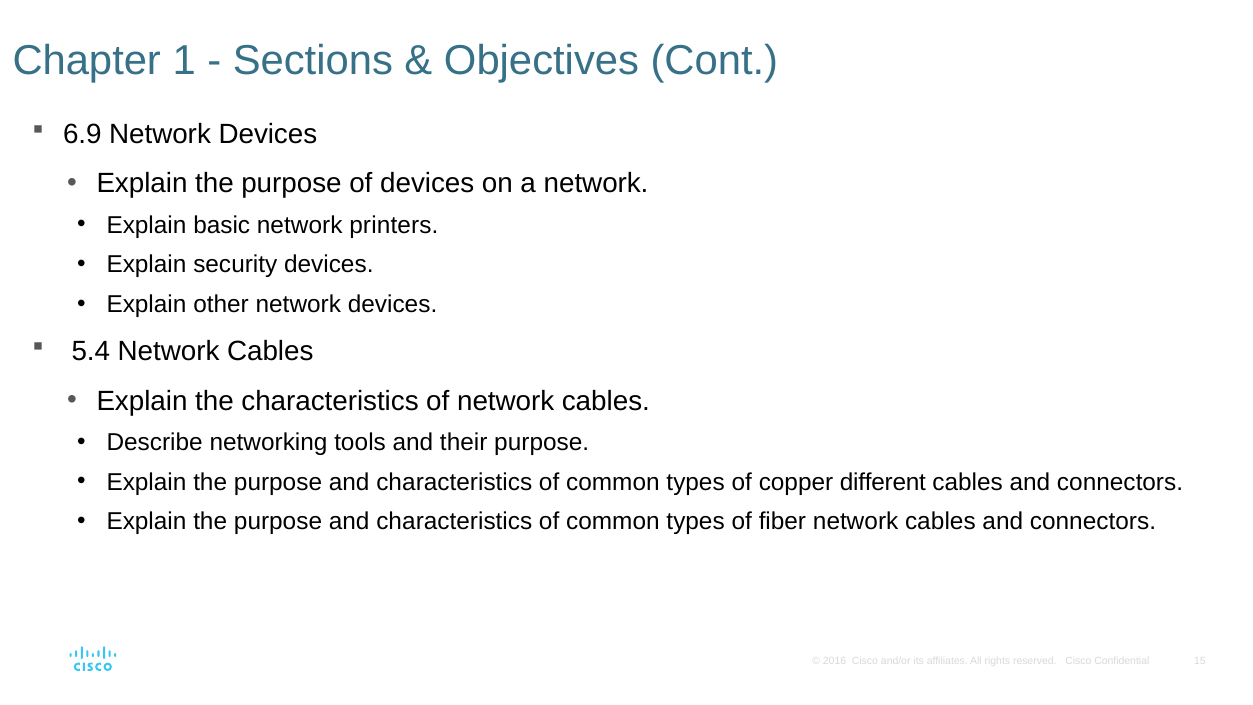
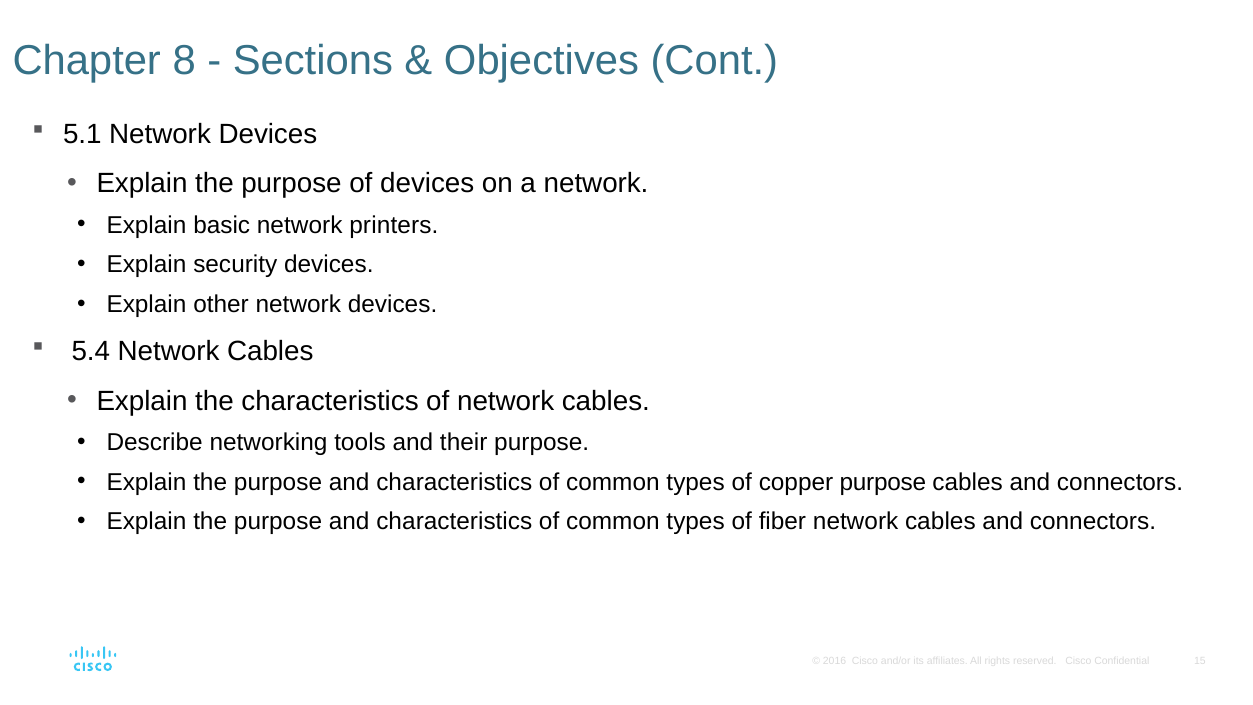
1: 1 -> 8 (184, 60)
6.9: 6.9 -> 5.1 (82, 134)
copper different: different -> purpose (883, 482)
